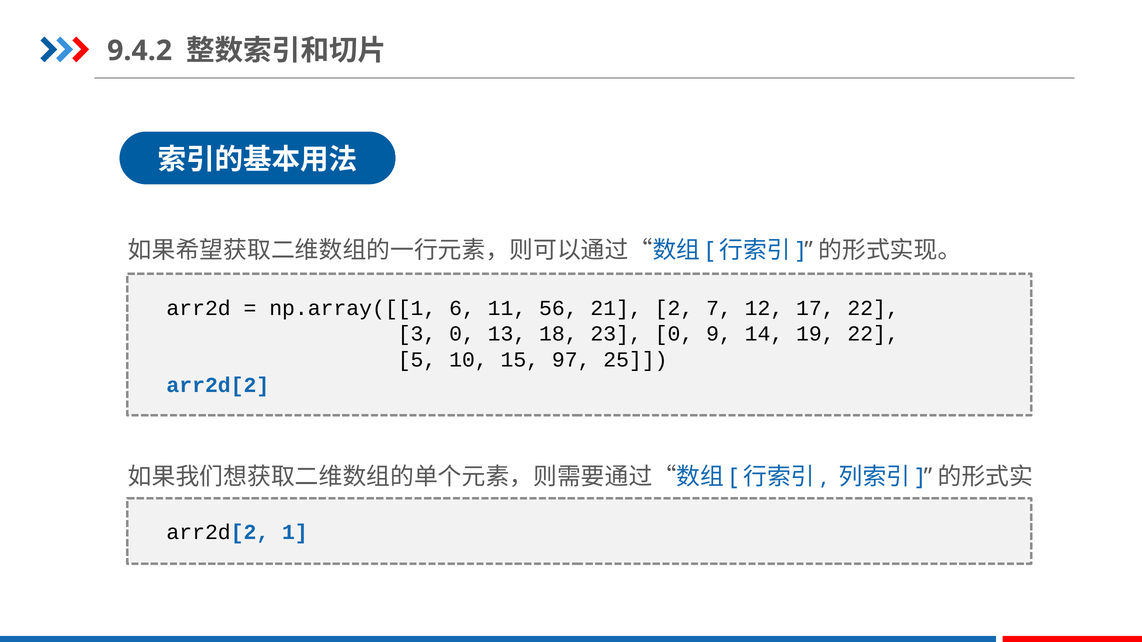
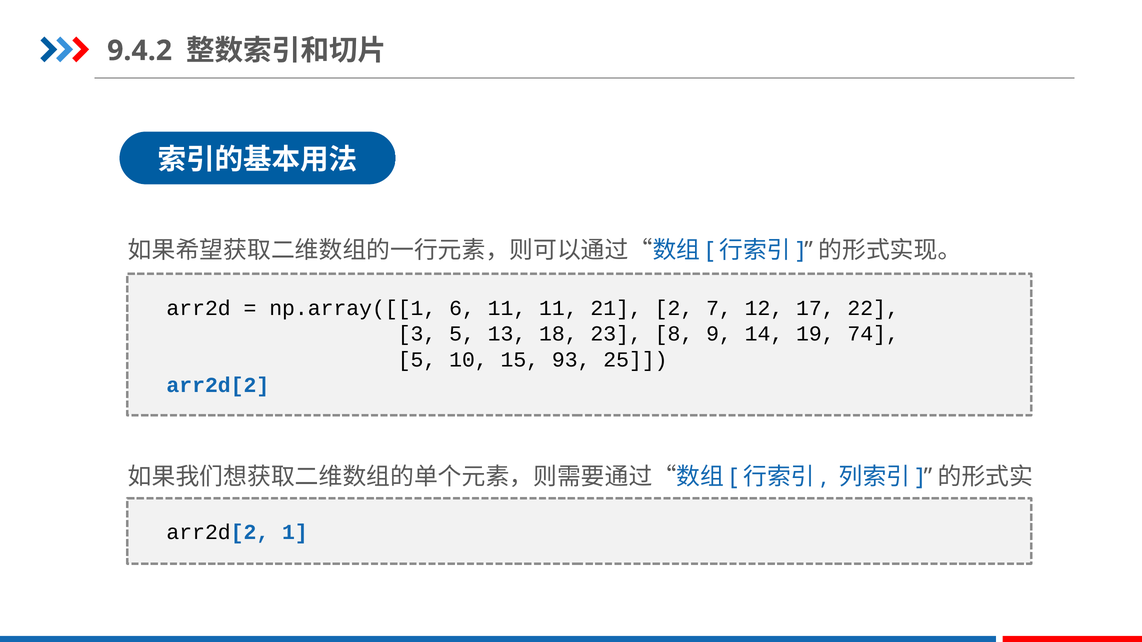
11 56: 56 -> 11 (558, 308)
3 0: 0 -> 5 (462, 334)
23 0: 0 -> 8 (674, 334)
19 22: 22 -> 74 (873, 334)
97: 97 -> 93 (571, 360)
